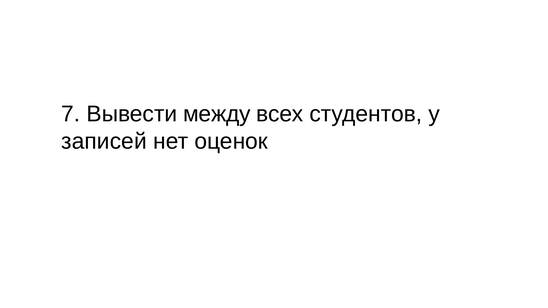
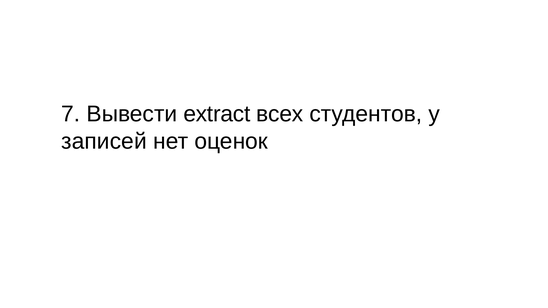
между: между -> extract (217, 114)
